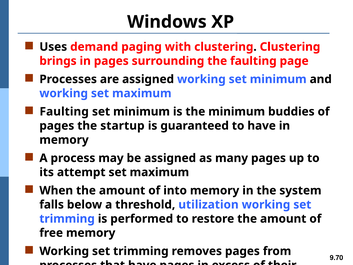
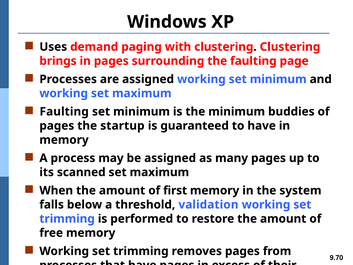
attempt: attempt -> scanned (81, 172)
into: into -> first (175, 190)
utilization: utilization -> validation (208, 204)
